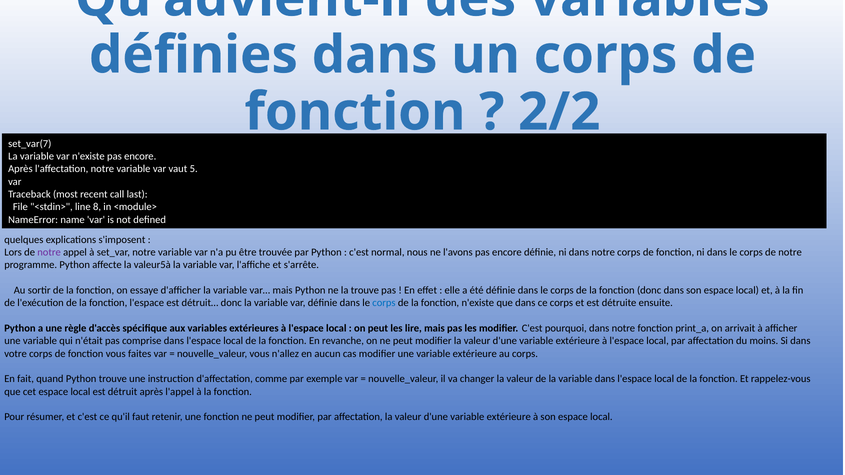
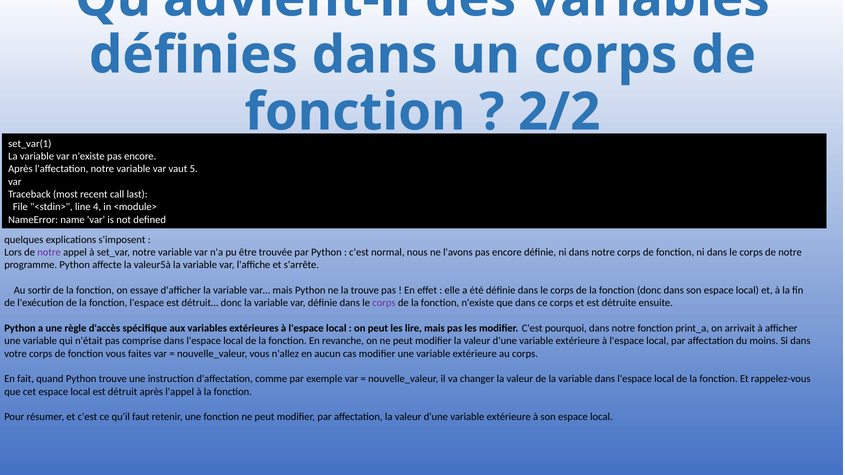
set_var(7: set_var(7 -> set_var(1 (30, 144)
8: 8 -> 4 (97, 207)
corps colour: blue -> purple (384, 303)
